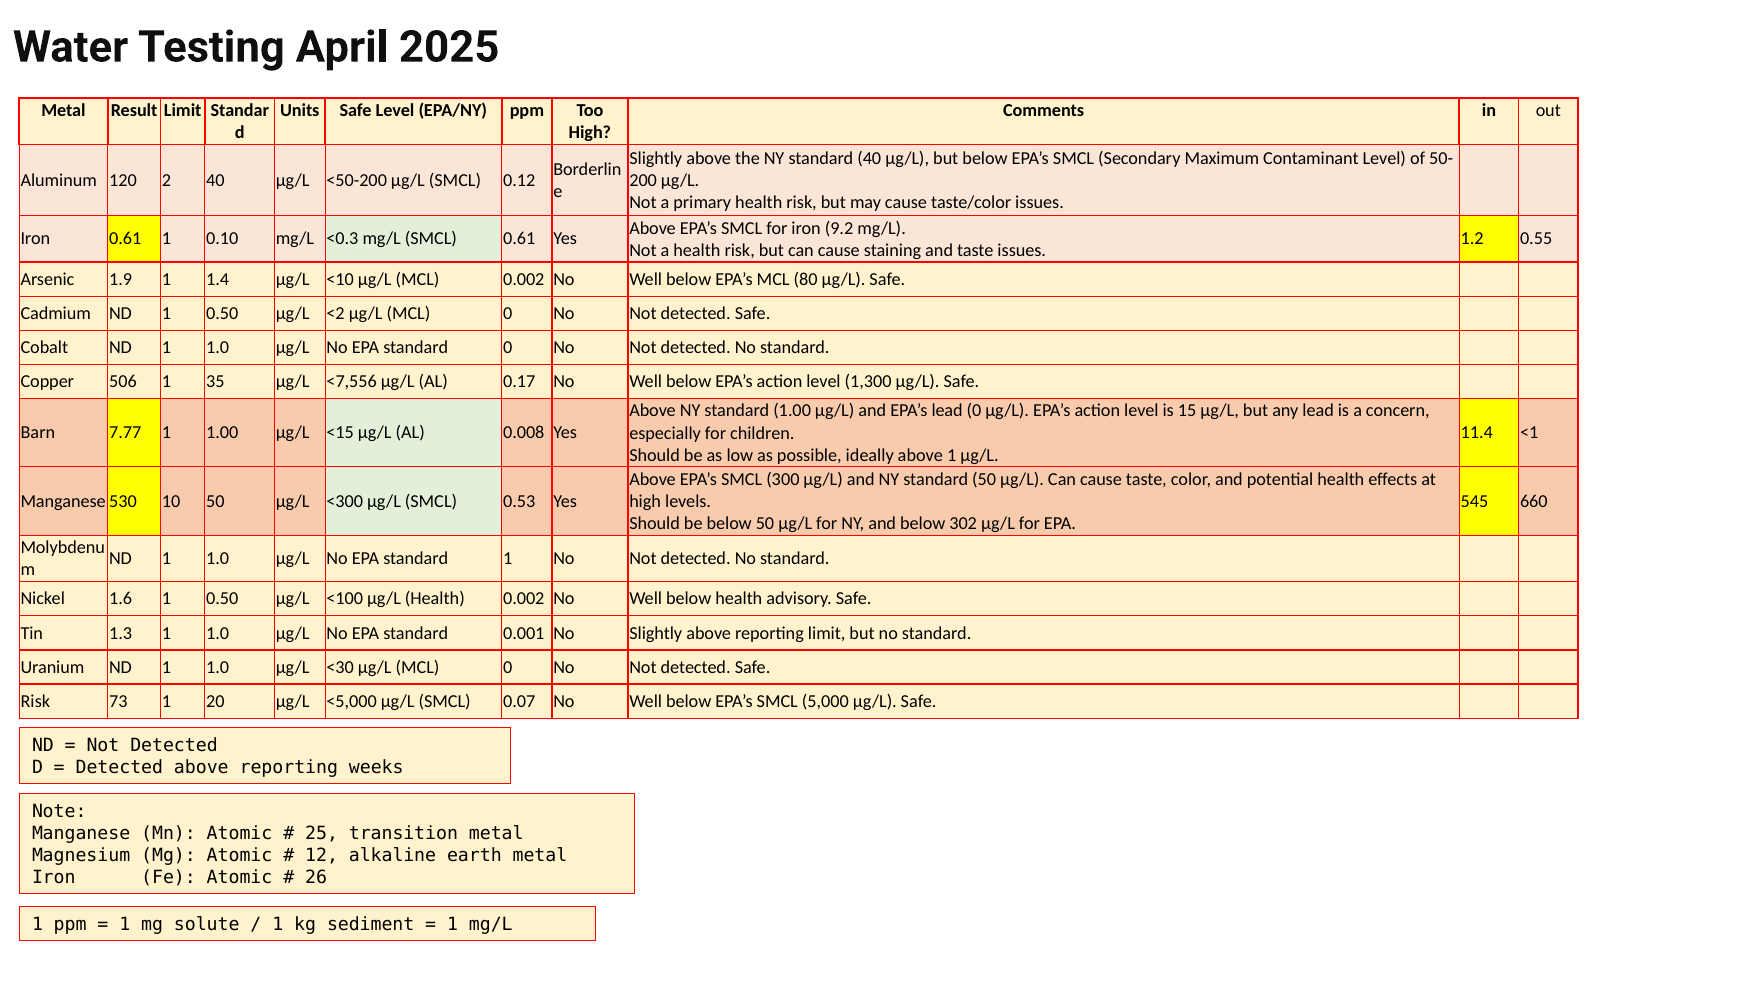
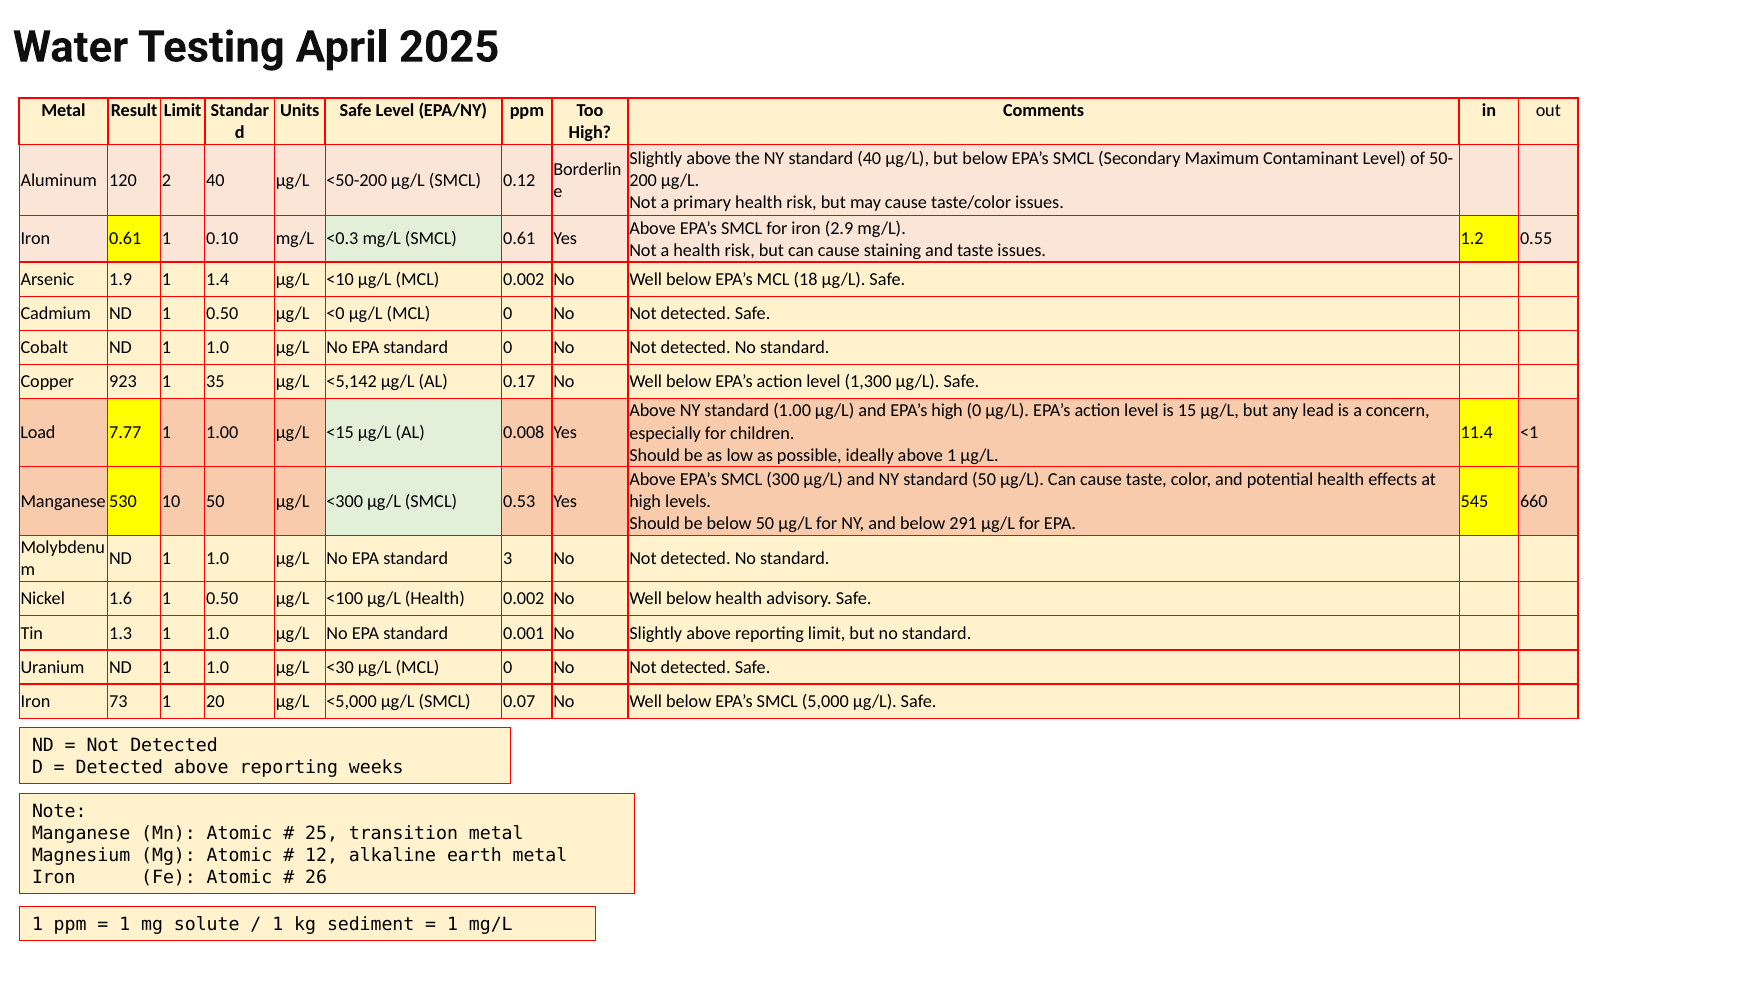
9.2: 9.2 -> 2.9 (839, 228)
80: 80 -> 18 (806, 279)
<2: <2 -> <0 (336, 313)
506: 506 -> 923 (123, 382)
<7,556: <7,556 -> <5,142 (352, 382)
EPA’s lead: lead -> high (947, 411)
Barn: Barn -> Load (38, 433)
302: 302 -> 291 (963, 524)
standard 1: 1 -> 3 (508, 559)
Risk: Risk -> Iron (35, 701)
